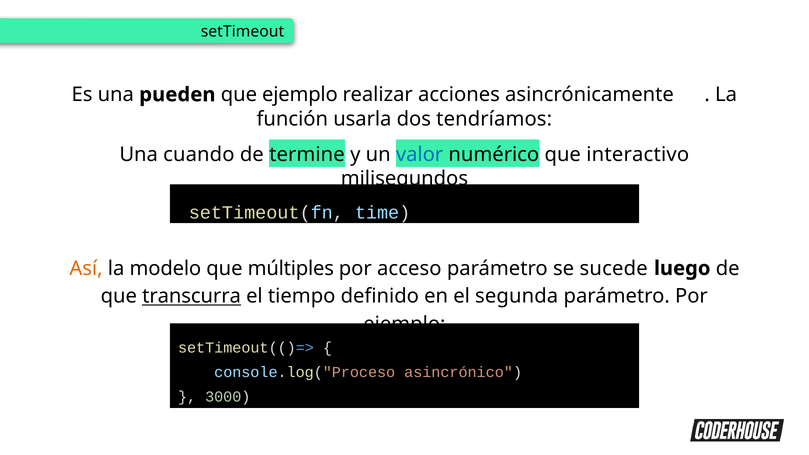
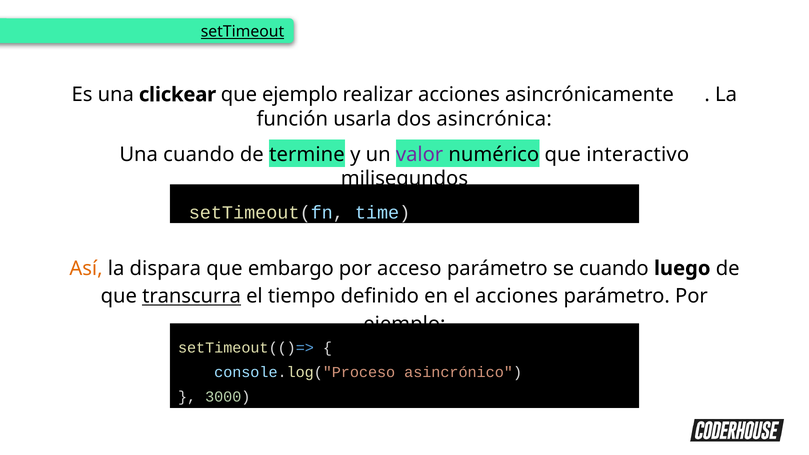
setTimeout underline: none -> present (242, 32)
pueden: pueden -> clickear (178, 95)
tendríamos: tendríamos -> asincrónica (494, 119)
valor colour: blue -> purple (420, 154)
modelo: modelo -> dispara (165, 268)
múltiples: múltiples -> embargo (291, 268)
se sucede: sucede -> cuando (614, 268)
el segunda: segunda -> acciones (517, 296)
